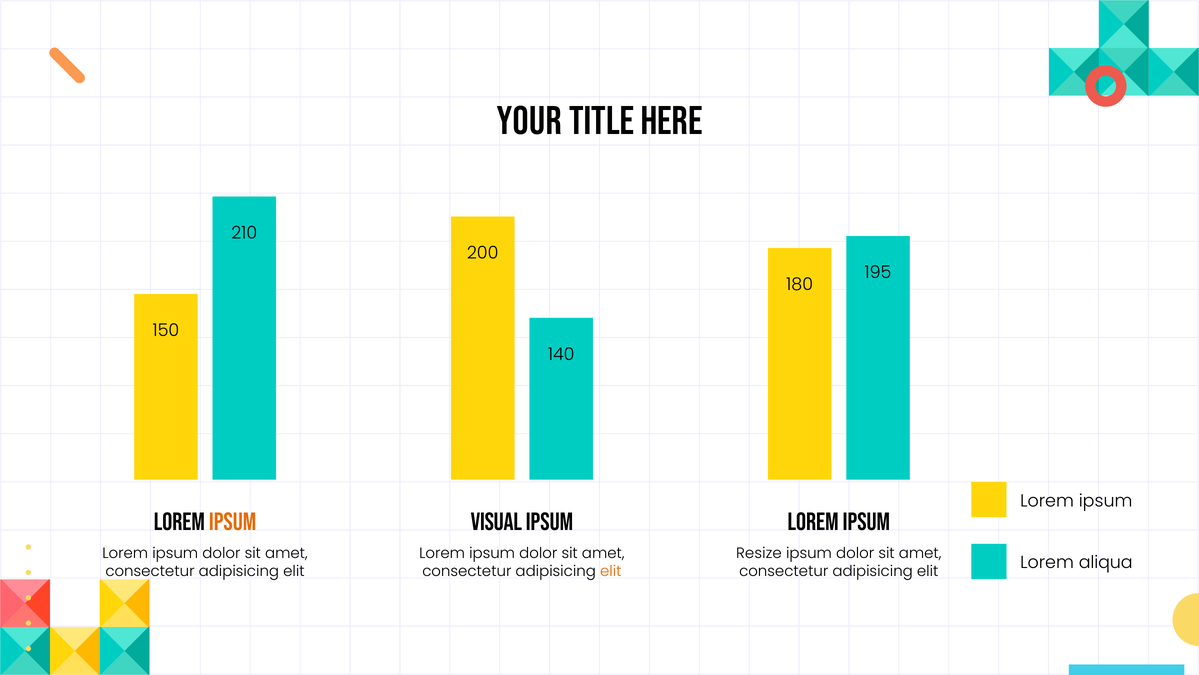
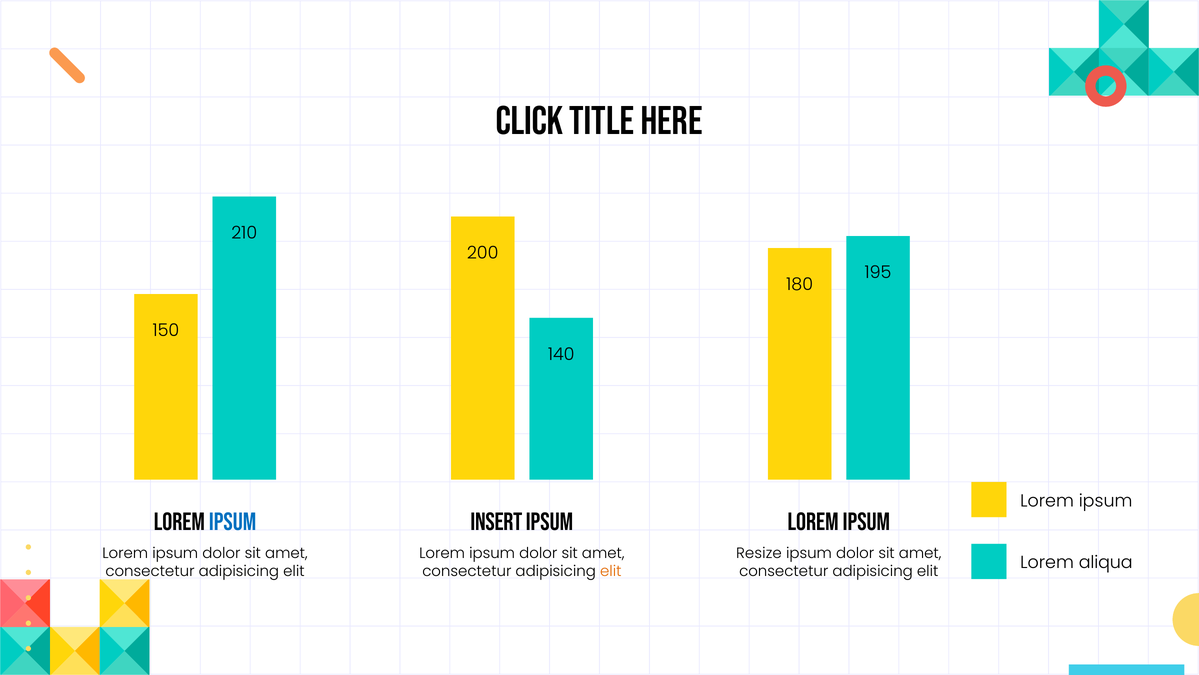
Your: Your -> Click (530, 121)
ipsum colour: orange -> blue (233, 522)
Visual: Visual -> Insert (496, 522)
